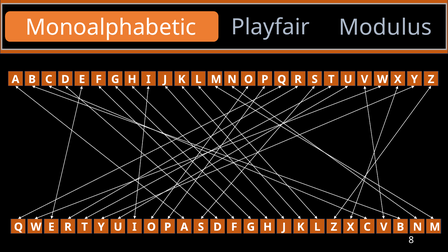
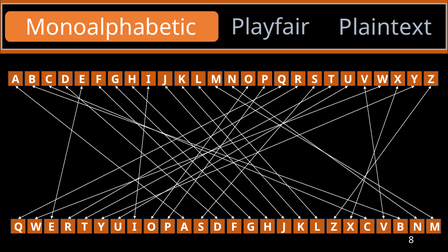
Modulus: Modulus -> Plaintext (385, 27)
